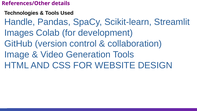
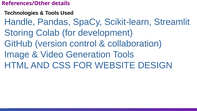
Images: Images -> Storing (19, 33)
